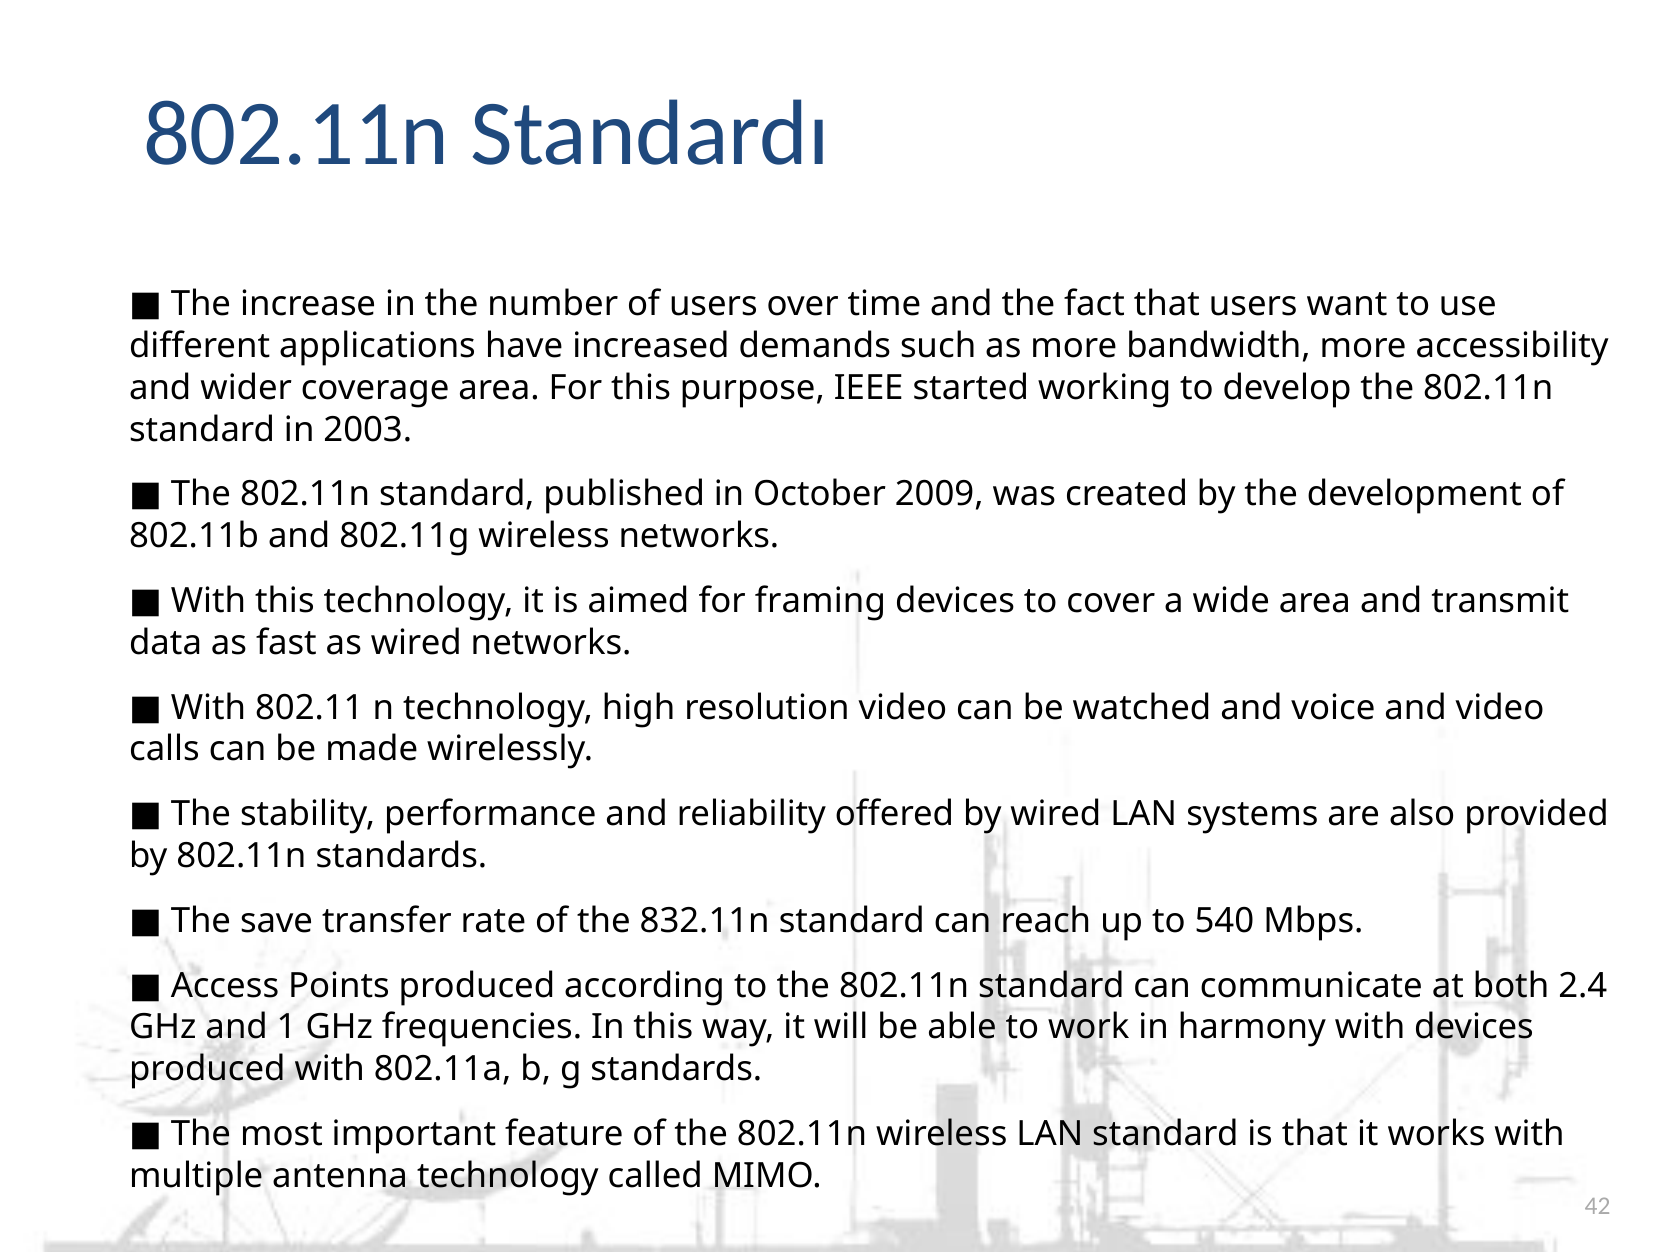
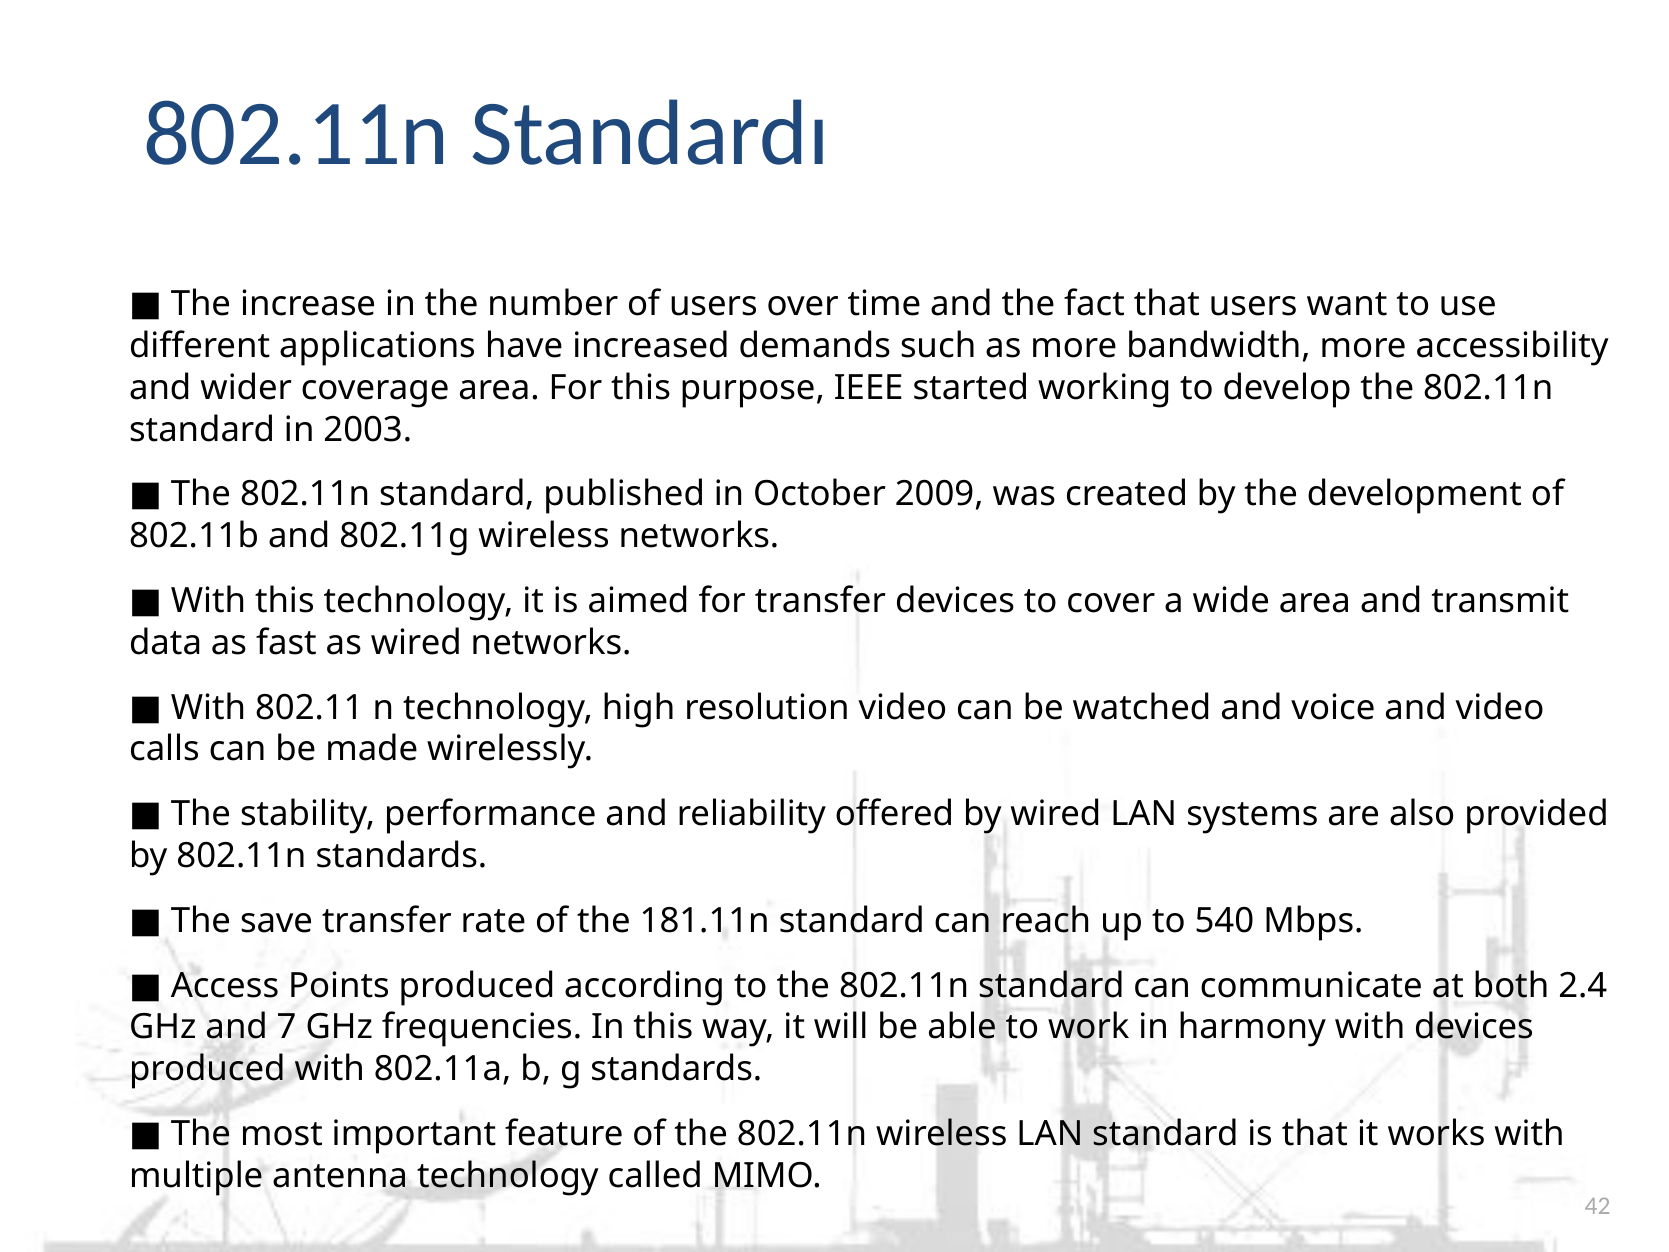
for framing: framing -> transfer (820, 601)
832.11n: 832.11n -> 181.11n (705, 921)
1: 1 -> 7 (287, 1027)
